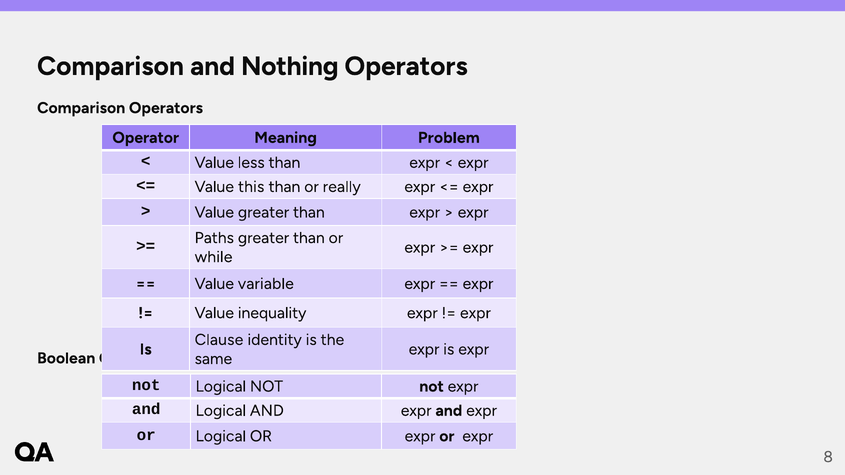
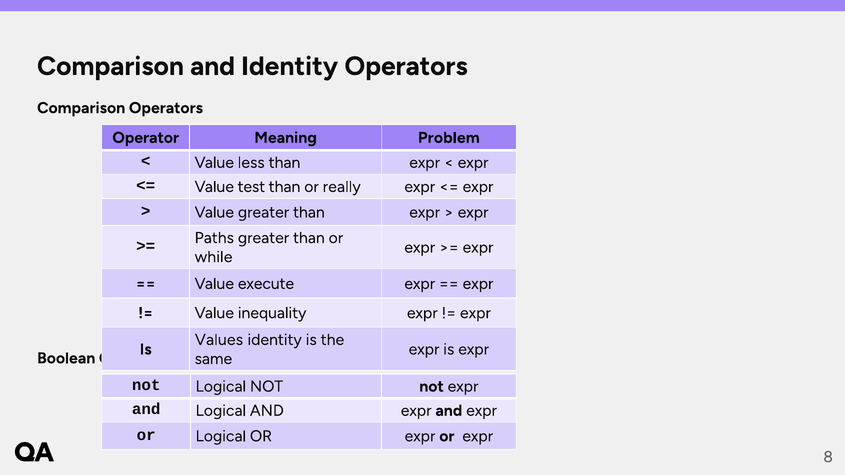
and Nothing: Nothing -> Identity (290, 66)
this: this -> test (251, 187)
variable: variable -> execute (266, 284)
Clause: Clause -> Values (219, 340)
